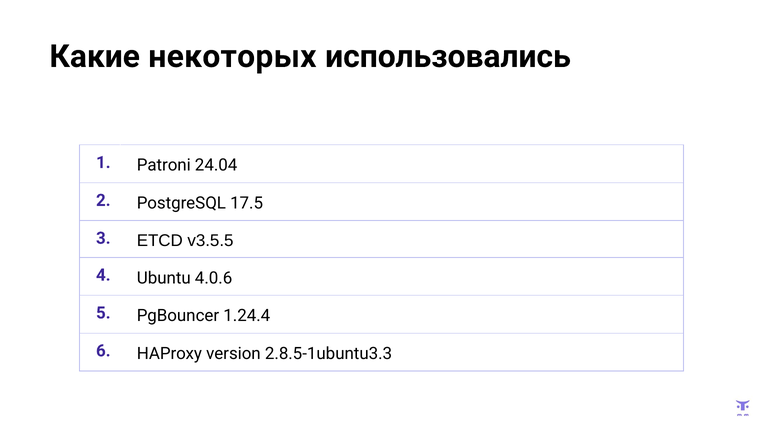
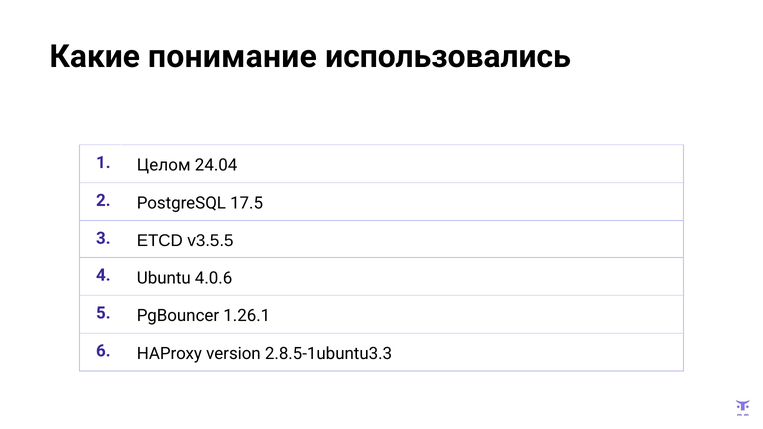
некоторых: некоторых -> понимание (232, 57)
Patroni: Patroni -> Целом (164, 165)
1.24.4: 1.24.4 -> 1.26.1 (247, 316)
